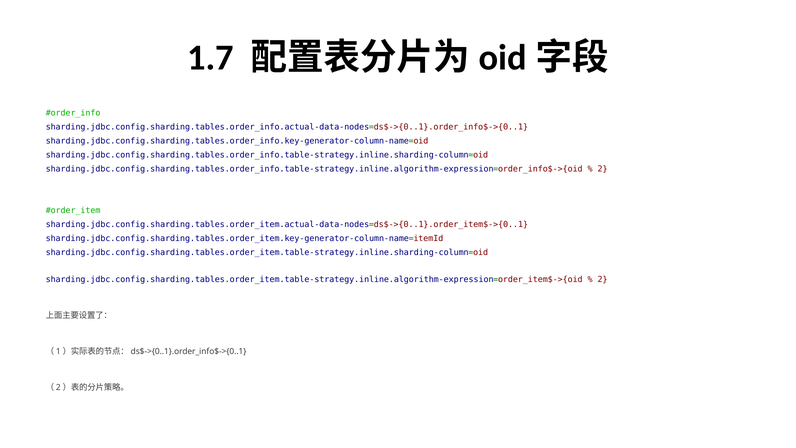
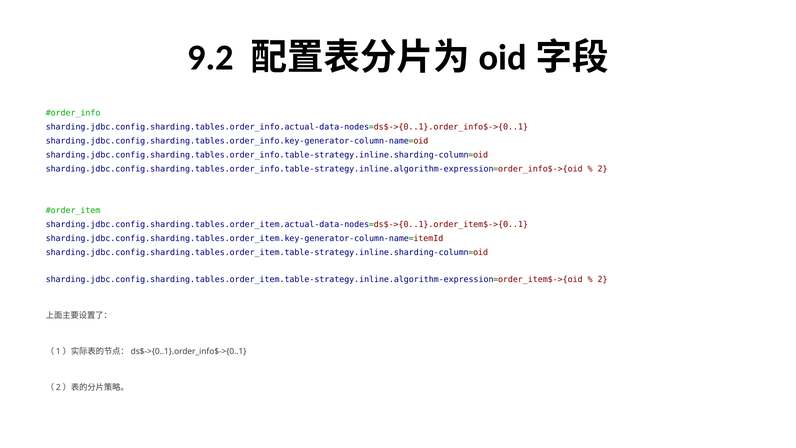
1.7: 1.7 -> 9.2 (211, 58)
